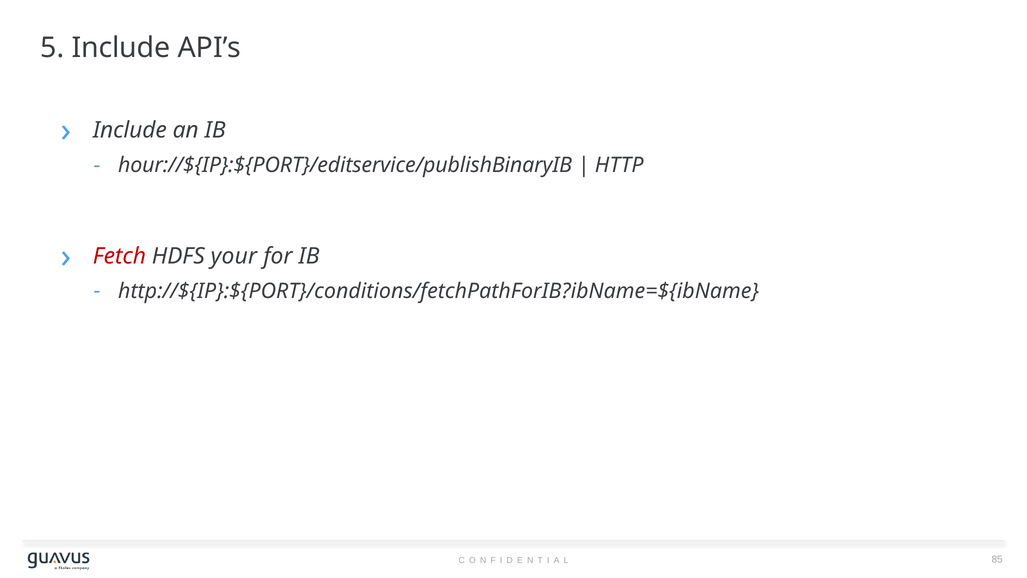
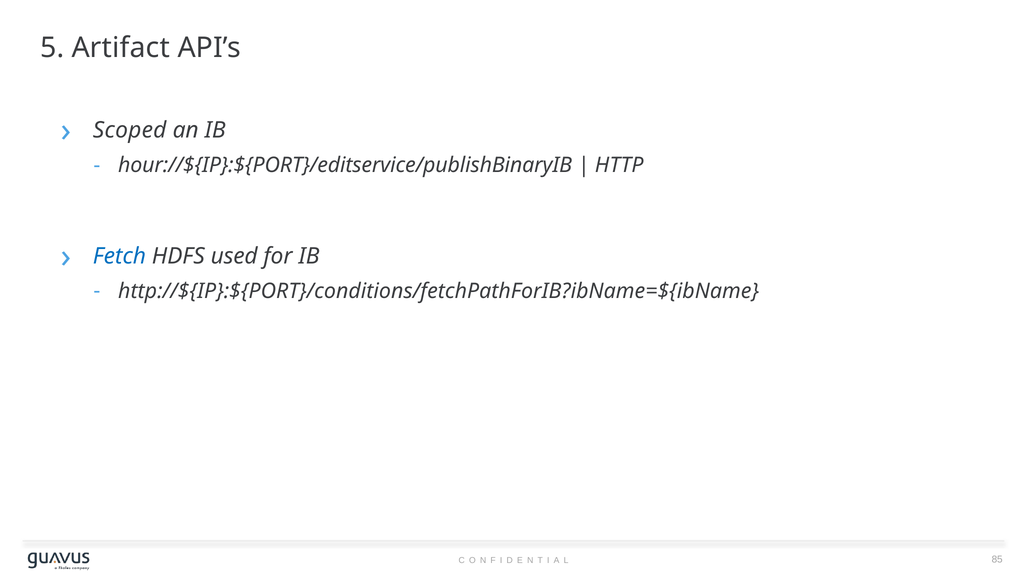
5 Include: Include -> Artifact (121, 48)
Include: Include -> Scoped (130, 130)
Fetch colour: red -> blue (119, 256)
your: your -> used (234, 256)
